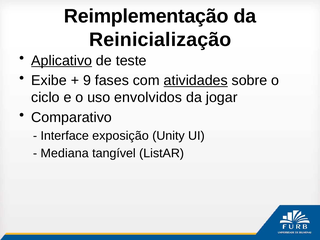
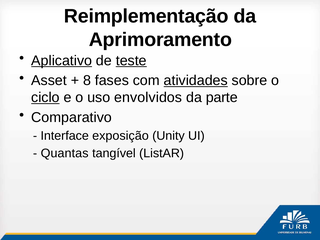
Reinicialização: Reinicialização -> Aprimoramento (160, 40)
teste underline: none -> present (131, 61)
Exibe: Exibe -> Asset (49, 80)
9: 9 -> 8 (87, 80)
ciclo underline: none -> present (45, 98)
jogar: jogar -> parte (222, 98)
Mediana: Mediana -> Quantas (65, 153)
